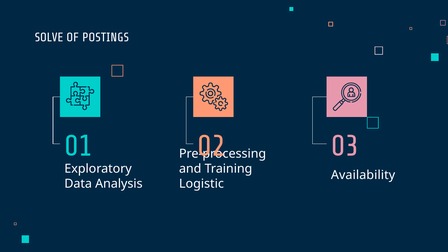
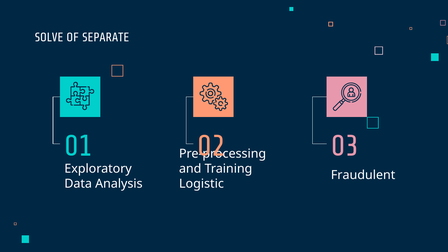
POSTINGS: POSTINGS -> SEPARATE (106, 37)
Availability: Availability -> Fraudulent (363, 175)
